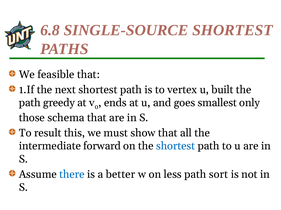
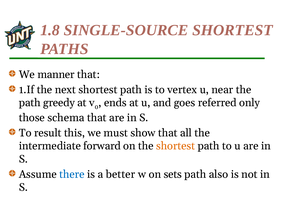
6.8: 6.8 -> 1.8 (50, 30)
feasible: feasible -> manner (56, 75)
built: built -> near (222, 90)
smallest: smallest -> referred (217, 103)
shortest colour: blue -> orange (176, 147)
less: less -> sets (173, 175)
sort: sort -> also (219, 175)
